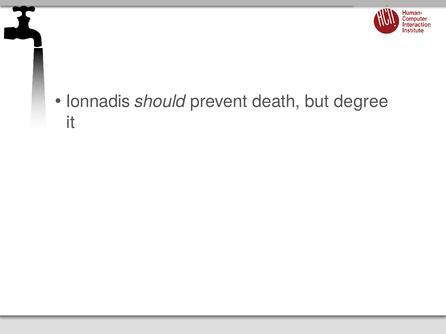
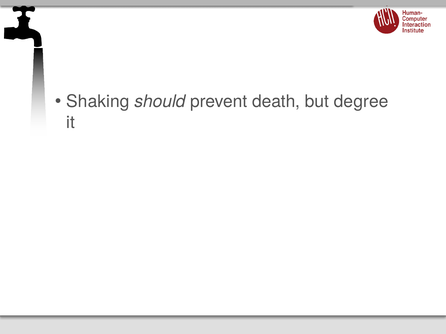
Ionnadis: Ionnadis -> Shaking (98, 102)
